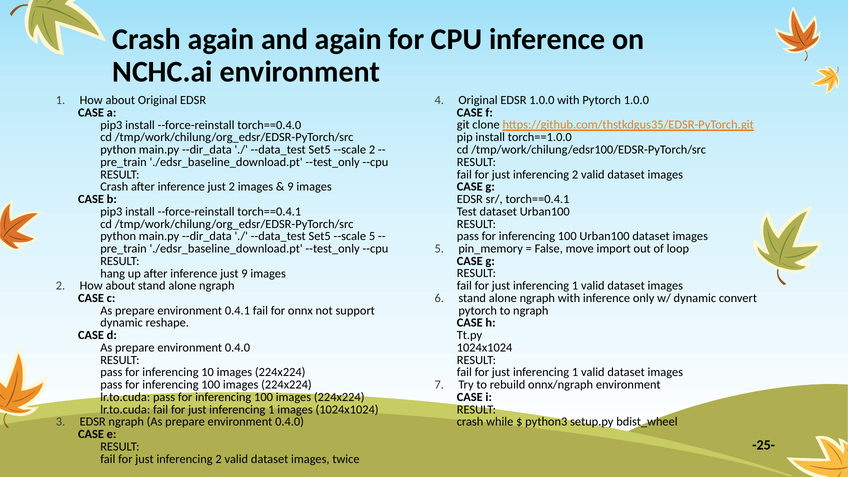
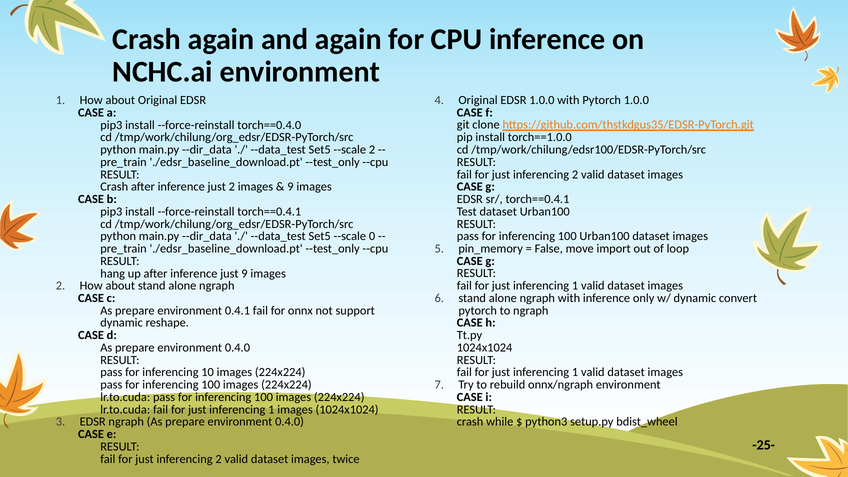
--scale 5: 5 -> 0 (372, 236)
